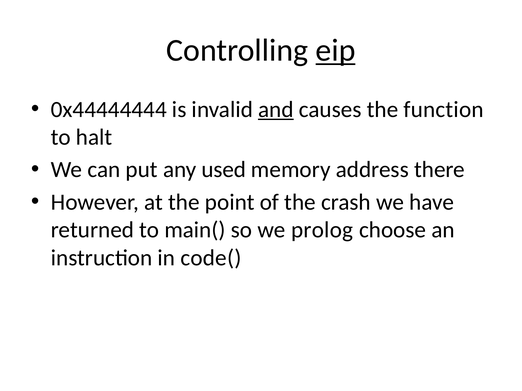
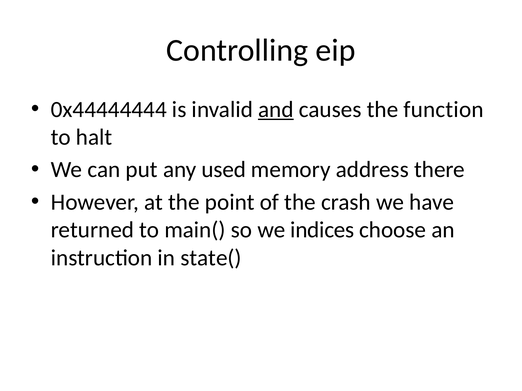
eip underline: present -> none (336, 51)
prolog: prolog -> indices (322, 230)
code(: code( -> state( (211, 258)
